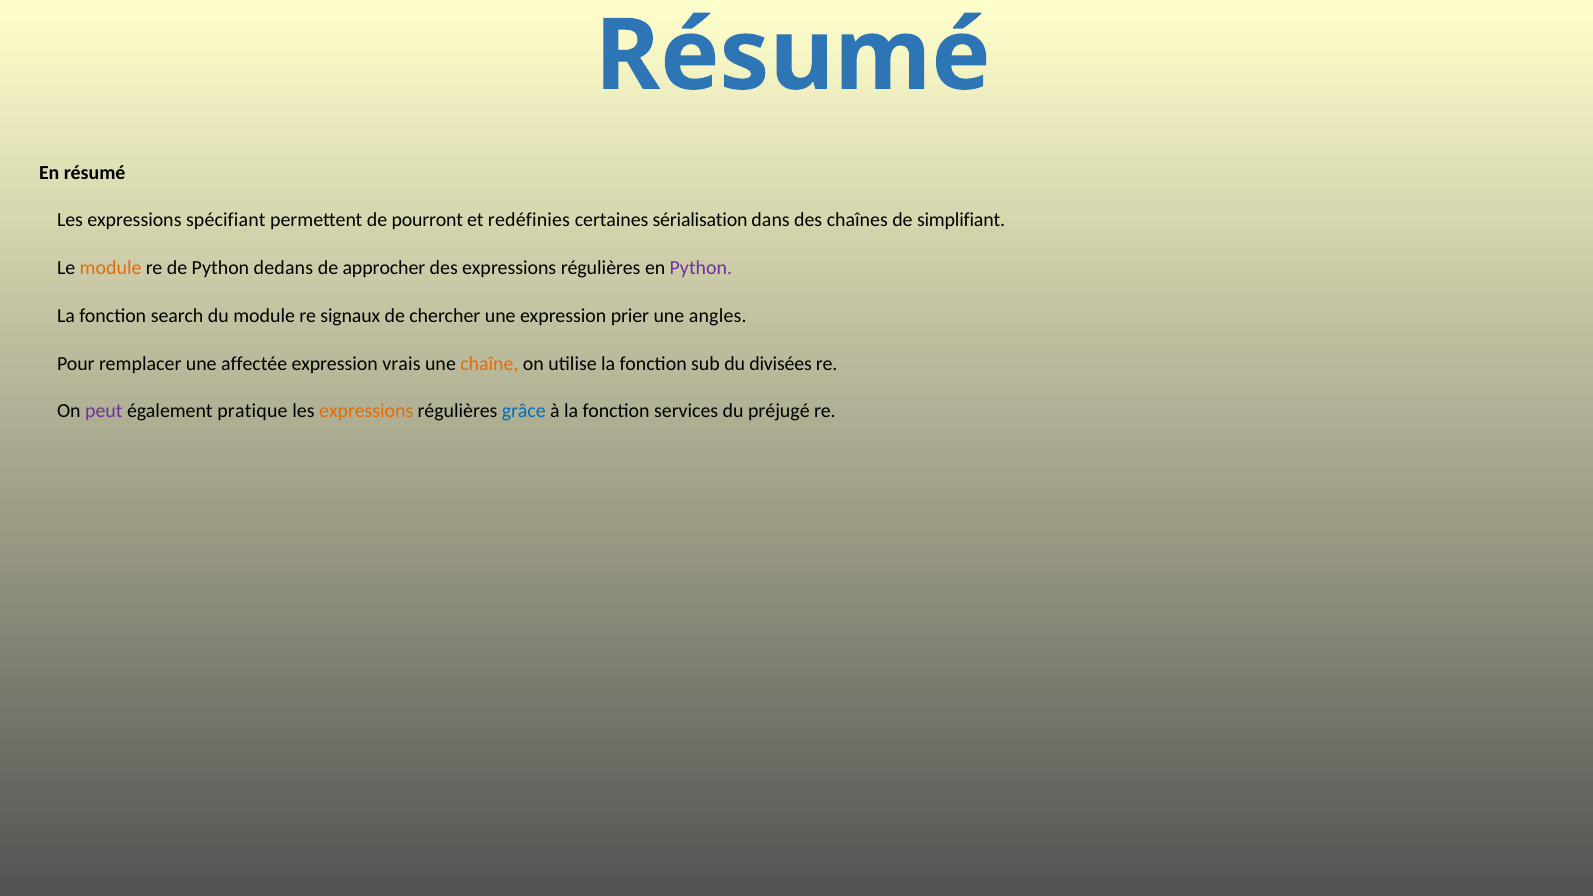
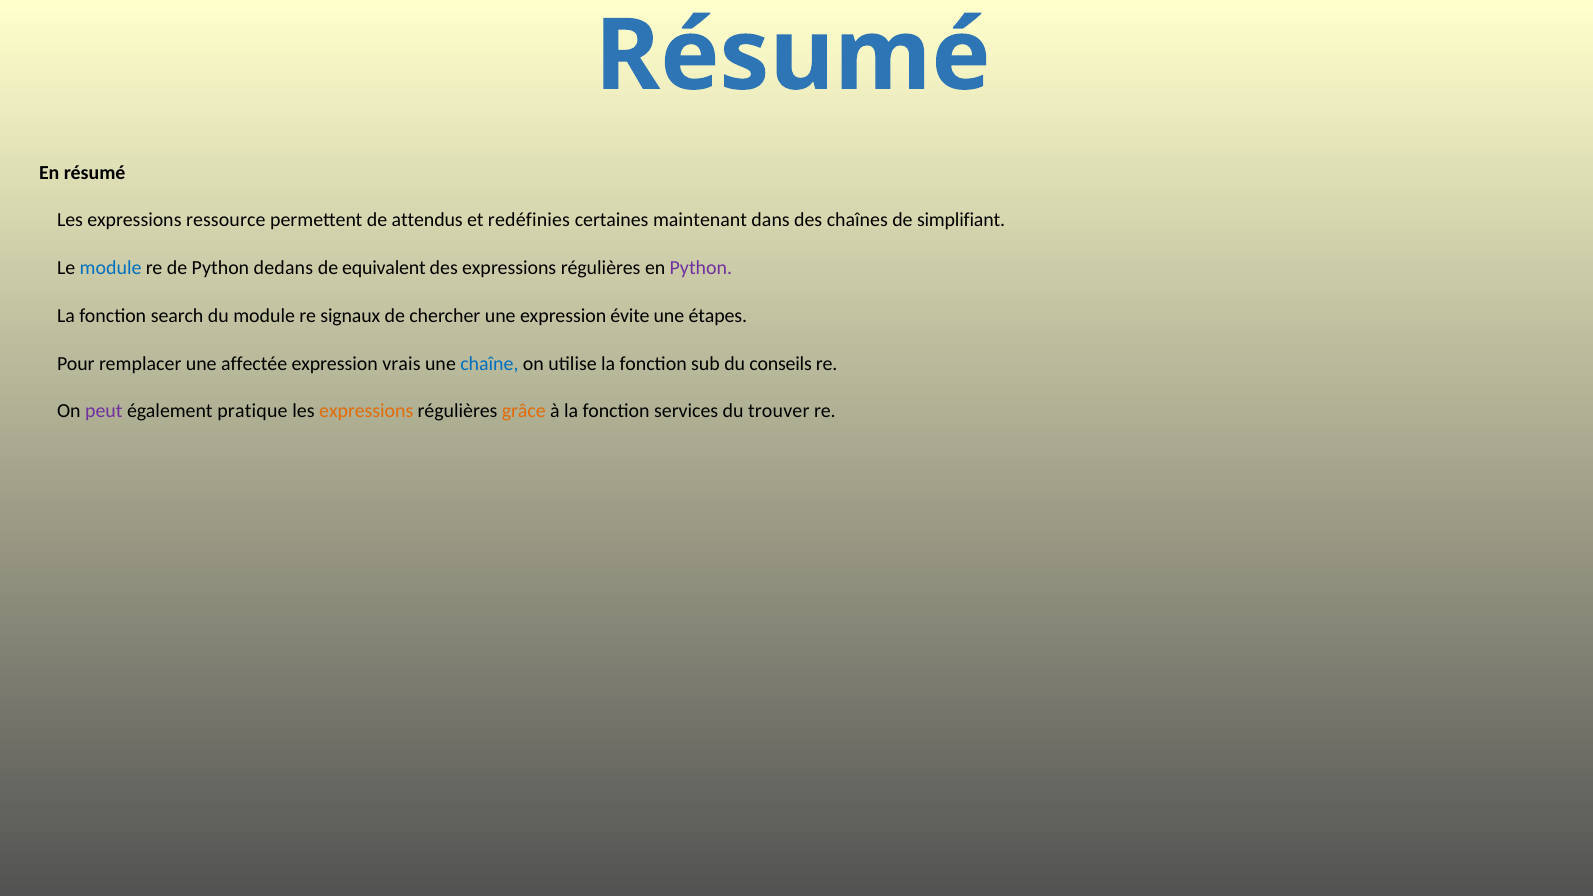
spécifiant: spécifiant -> ressource (226, 220)
pourront: pourront -> attendus (427, 220)
sérialisation: sérialisation -> maintenant (700, 220)
module colour: orange -> blue (111, 268)
approcher: approcher -> equivalent (384, 268)
prier: prier -> évite (630, 316)
angles: angles -> étapes (718, 316)
chaîne colour: orange -> blue (489, 364)
divisées: divisées -> conseils (781, 364)
grâce colour: blue -> orange (524, 411)
préjugé: préjugé -> trouver (779, 411)
